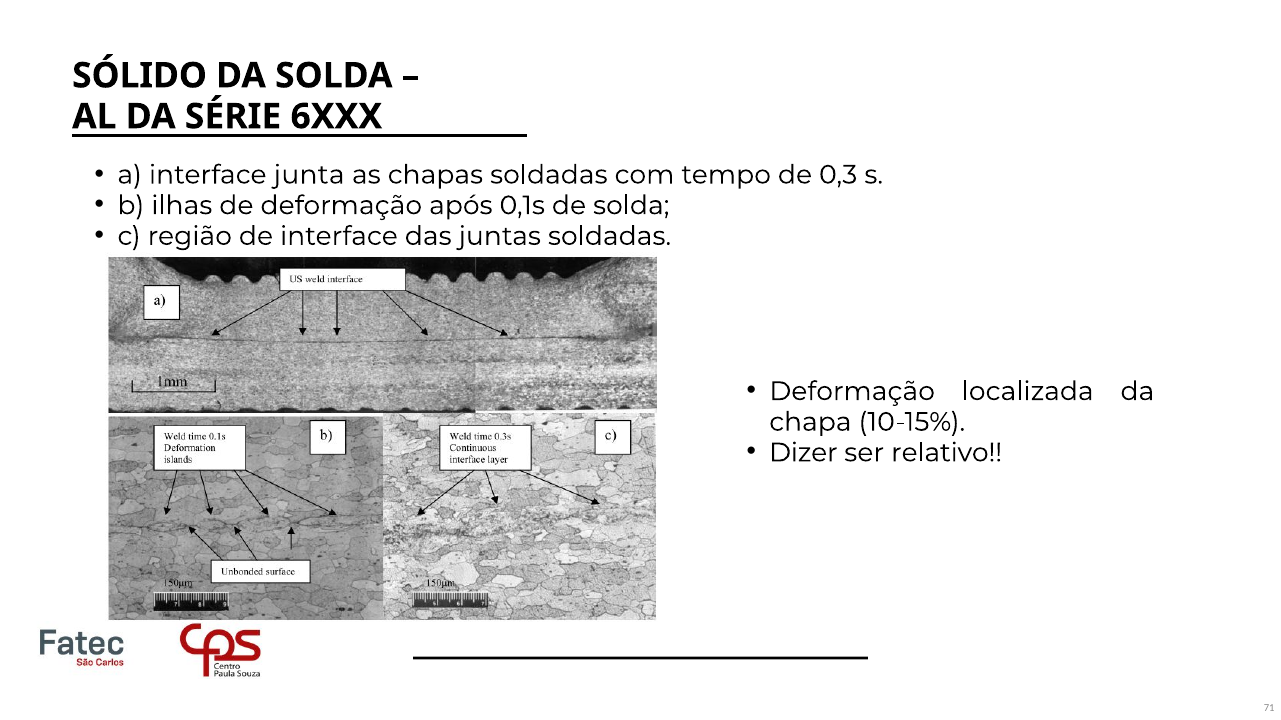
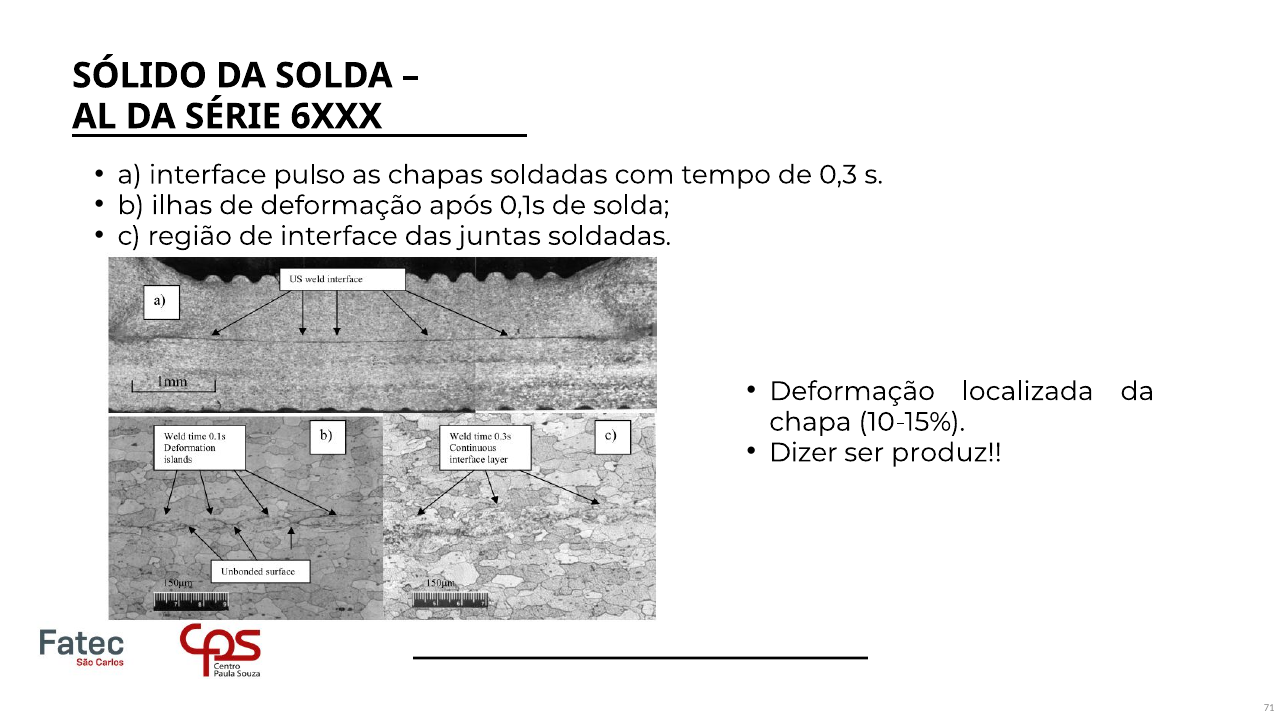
junta: junta -> pulso (309, 175)
relativo: relativo -> produz (946, 453)
